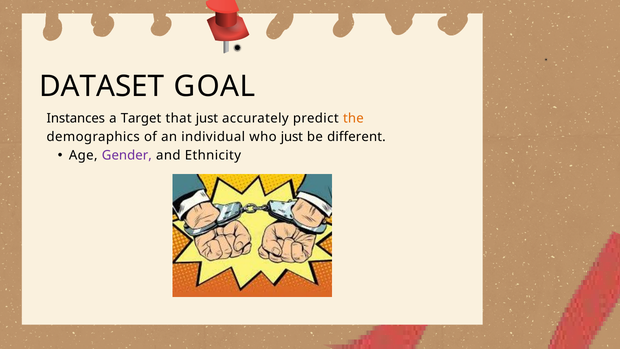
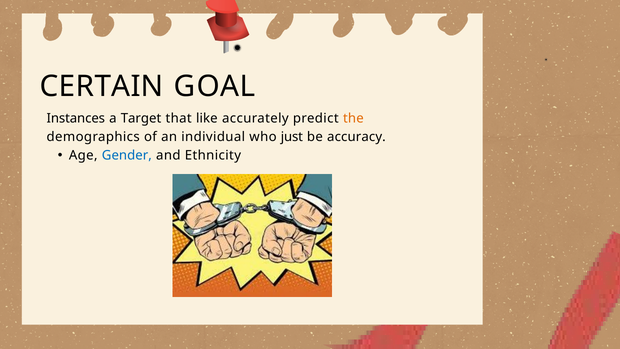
DATASET: DATASET -> CERTAIN (102, 86)
that just: just -> like (207, 119)
different: different -> accuracy (356, 137)
Gender colour: purple -> blue (127, 155)
